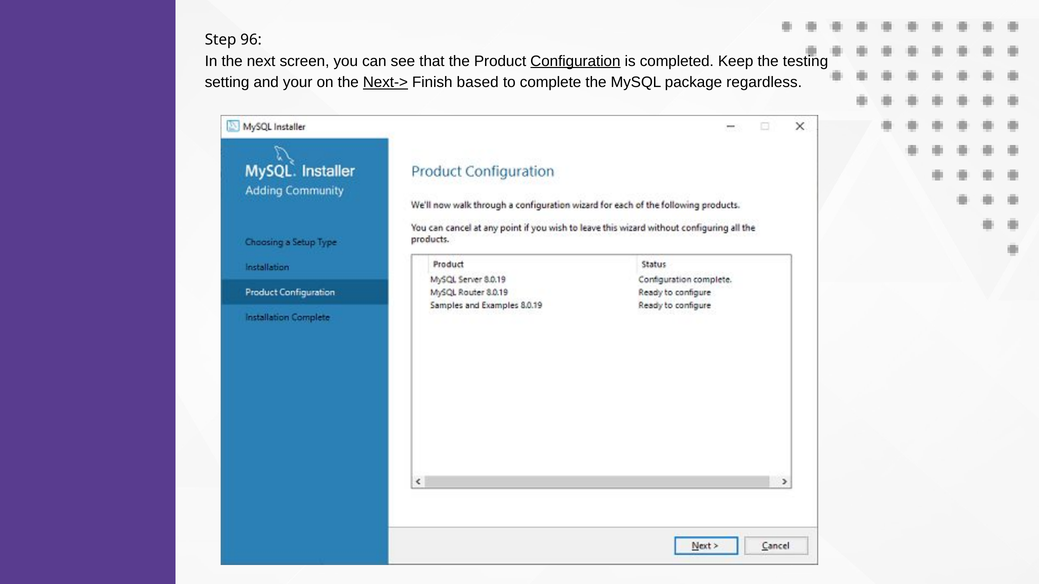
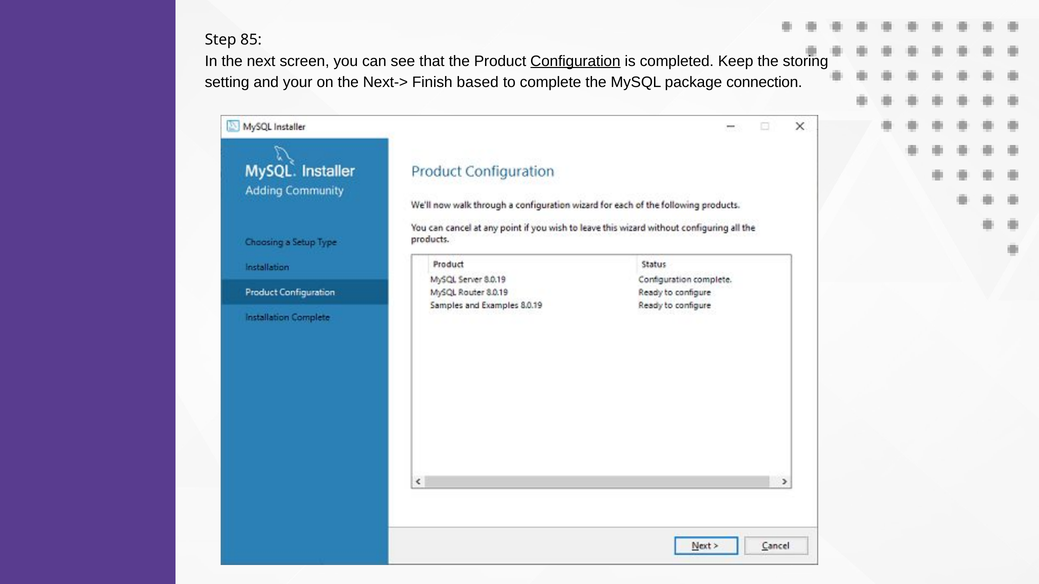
96: 96 -> 85 (251, 40)
testing: testing -> storing (806, 61)
Next-> underline: present -> none (385, 82)
regardless: regardless -> connection (764, 82)
